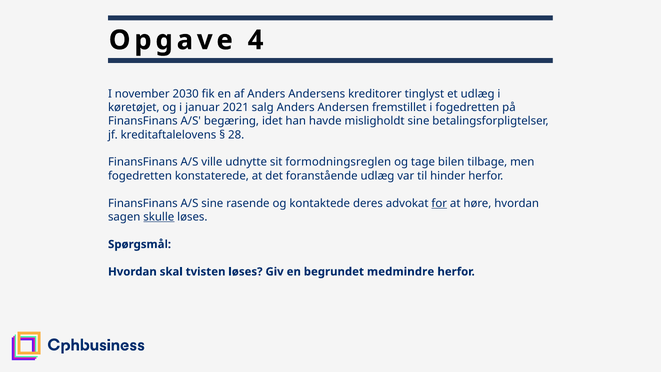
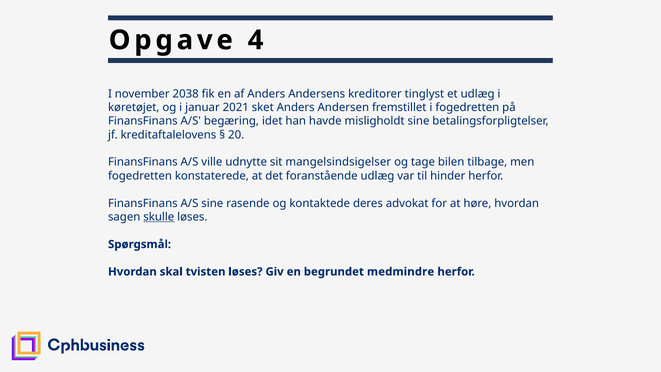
2030: 2030 -> 2038 (186, 94)
salg: salg -> sket (263, 107)
28: 28 -> 20 (236, 135)
formodningsreglen: formodningsreglen -> mangelsindsigelser (338, 162)
for underline: present -> none (439, 203)
